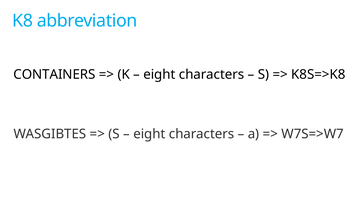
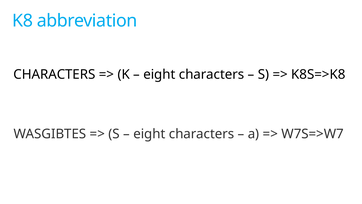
CONTAINERS: CONTAINERS -> CHARACTERS (54, 74)
